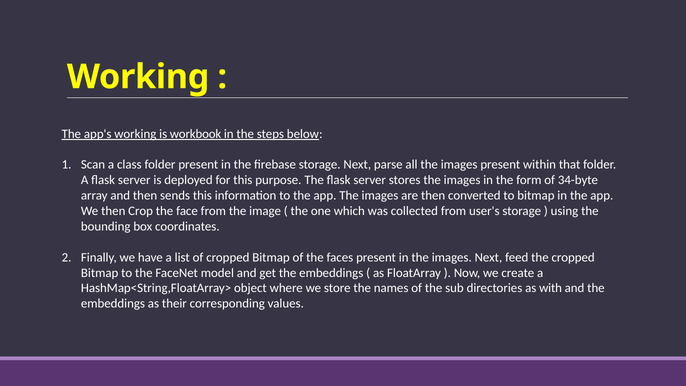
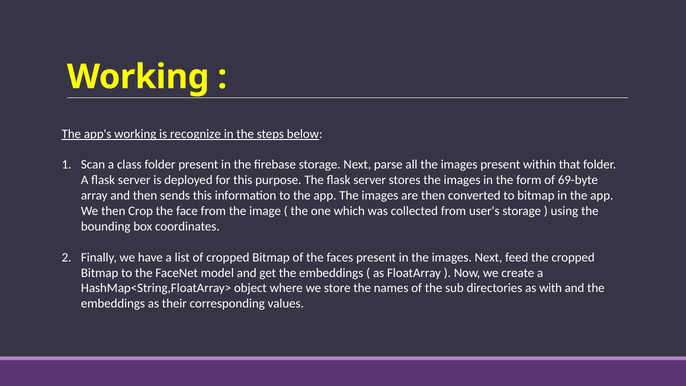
workbook: workbook -> recognize (195, 134)
34-byte: 34-byte -> 69-byte (578, 180)
